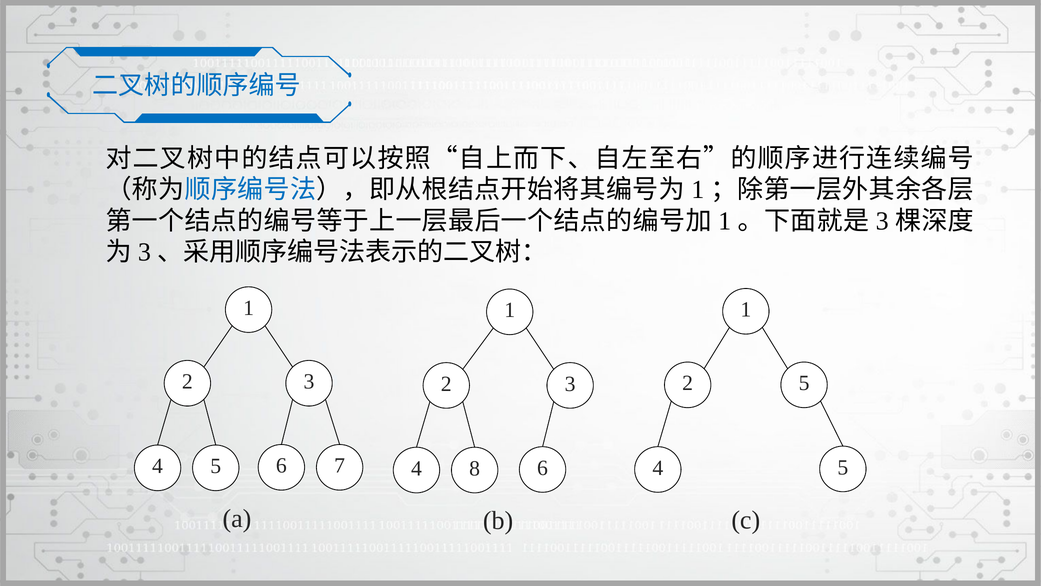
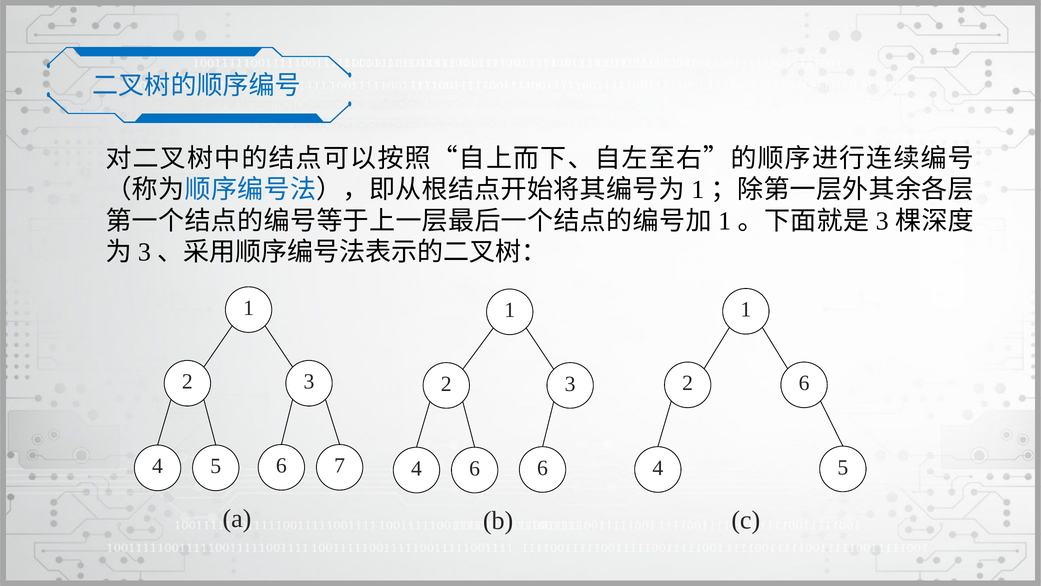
2 5: 5 -> 6 (804, 383)
4 8: 8 -> 6 (475, 468)
